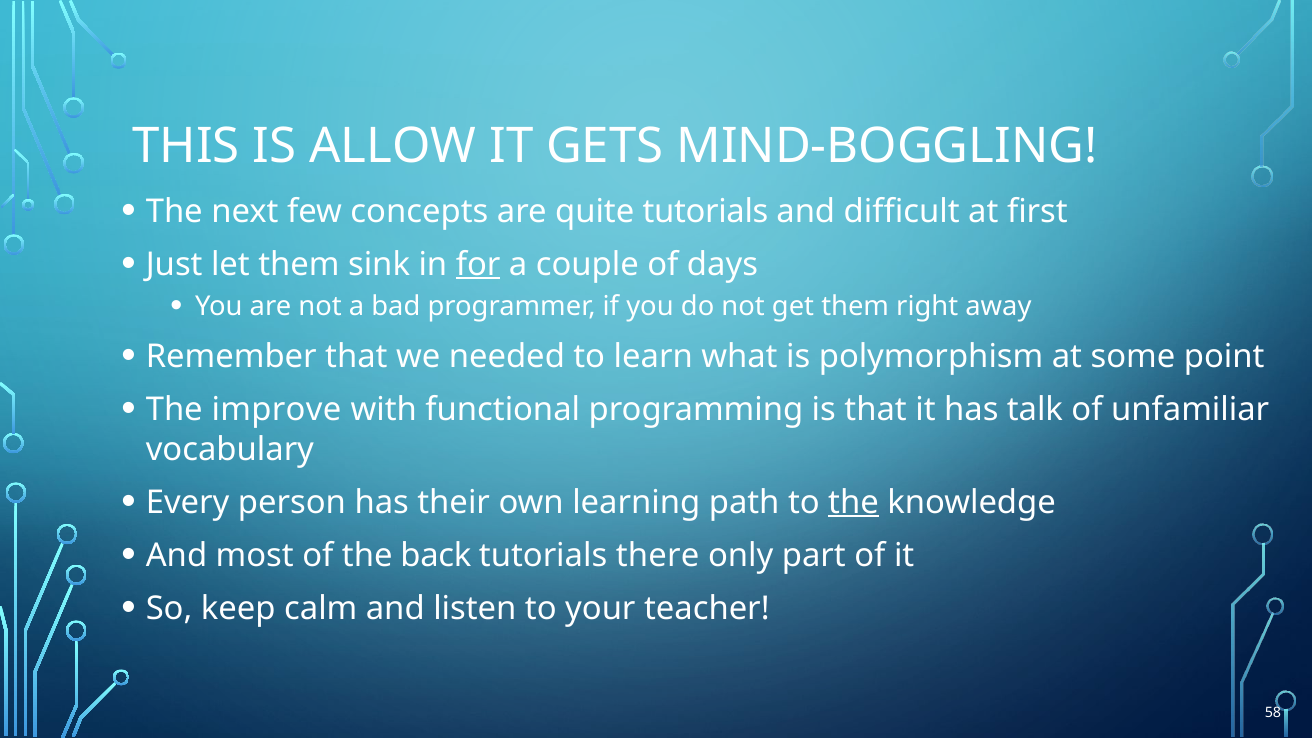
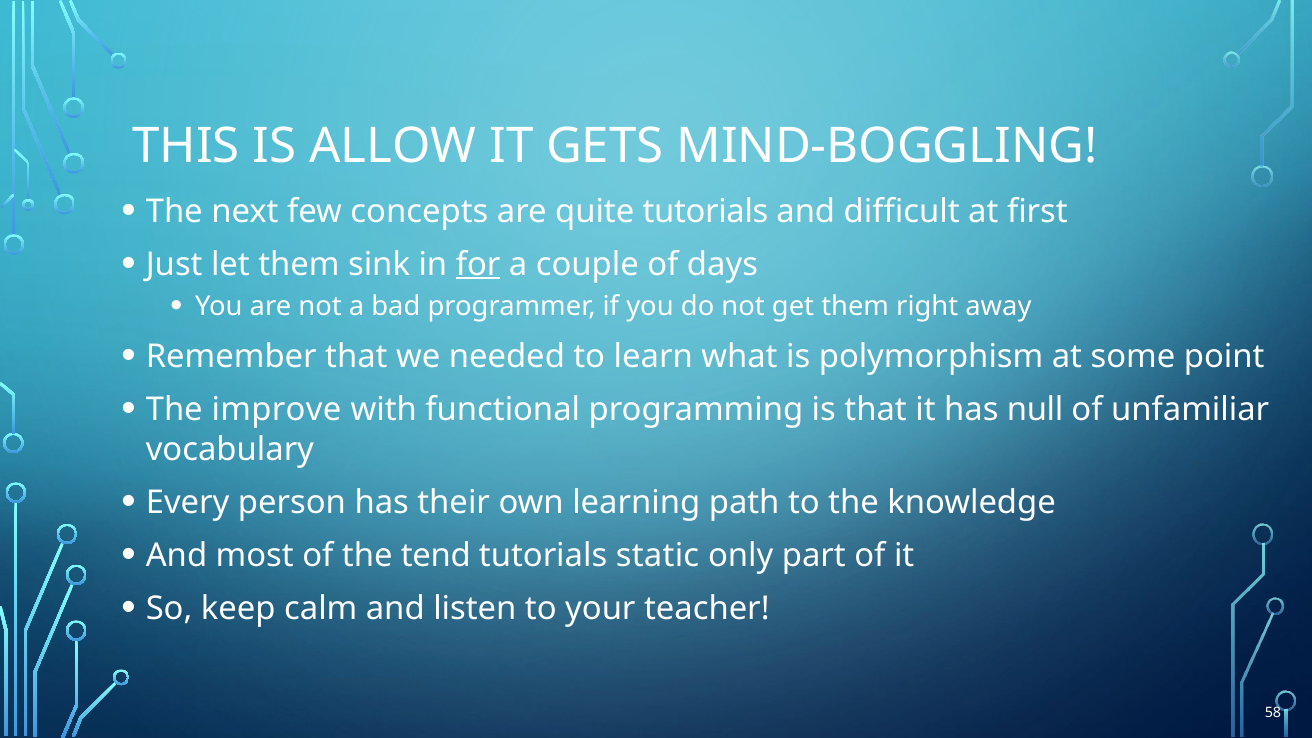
talk: talk -> null (1035, 410)
the underline: present -> none (854, 502)
back: back -> tend (436, 555)
there: there -> static (658, 555)
